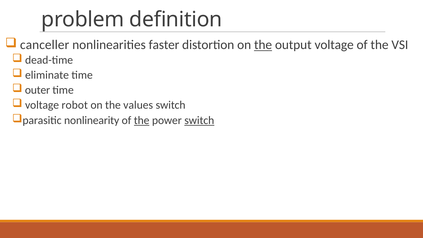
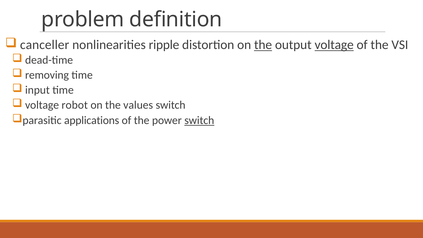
faster: faster -> ripple (164, 45)
voltage underline: none -> present (334, 45)
eliminate: eliminate -> removing (47, 75)
outer: outer -> input (37, 90)
nonlinearity: nonlinearity -> applications (92, 120)
the underline: present -> none (142, 120)
